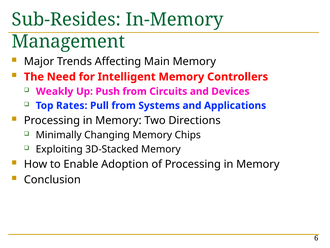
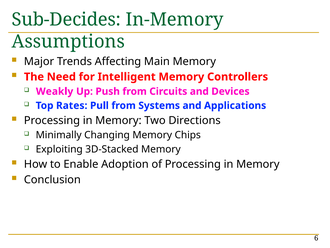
Sub-Resides: Sub-Resides -> Sub-Decides (66, 19)
Management: Management -> Assumptions (68, 41)
